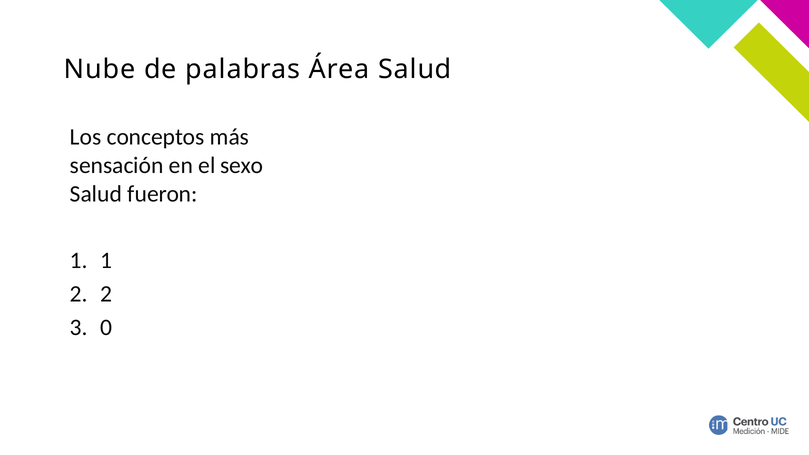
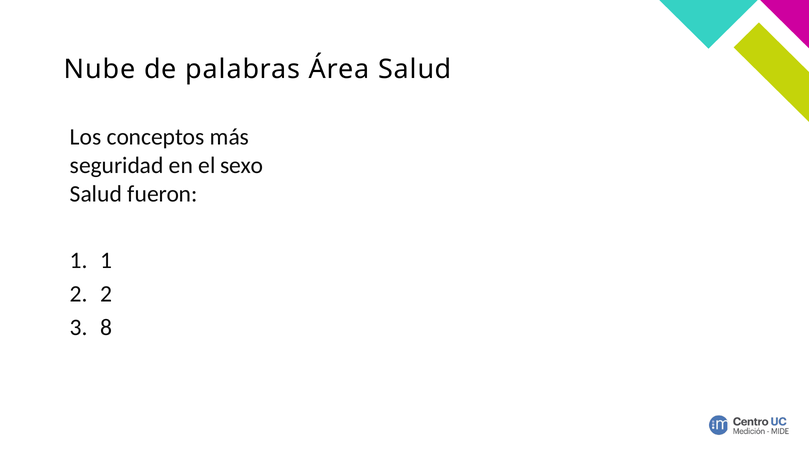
sensación: sensación -> seguridad (117, 165)
0: 0 -> 8 (106, 327)
